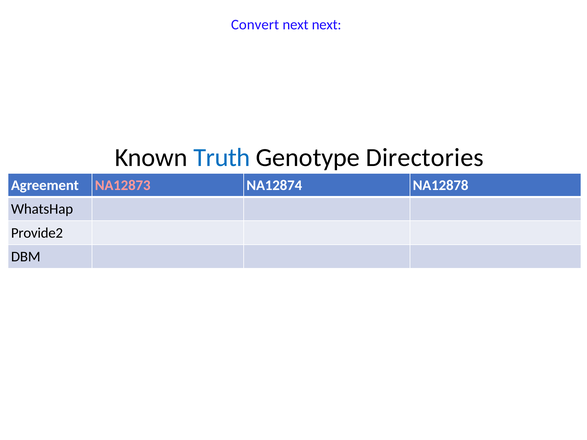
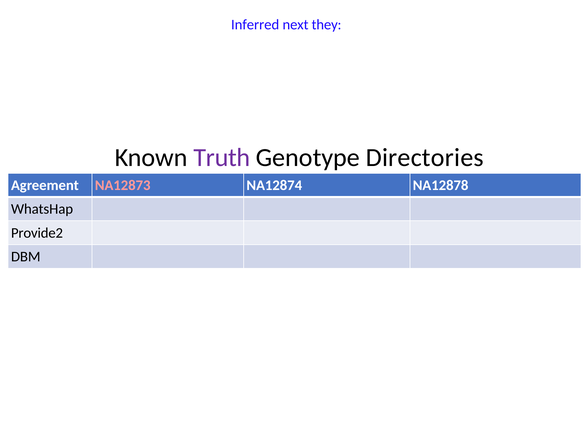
Convert: Convert -> Inferred (255, 25)
next next: next -> they (327, 25)
Truth colour: blue -> purple (222, 158)
